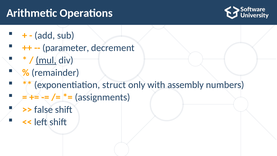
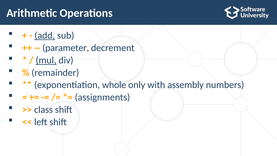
add underline: none -> present (45, 35)
struct: struct -> whole (114, 85)
false: false -> class (44, 110)
